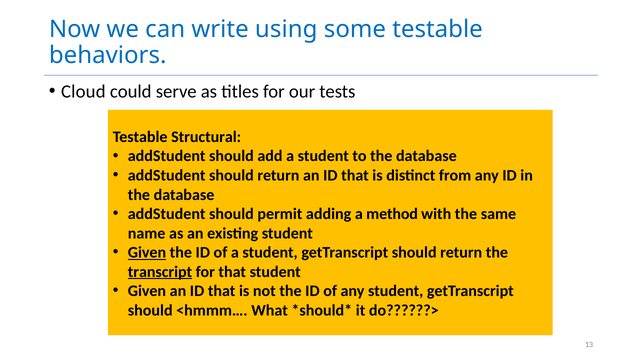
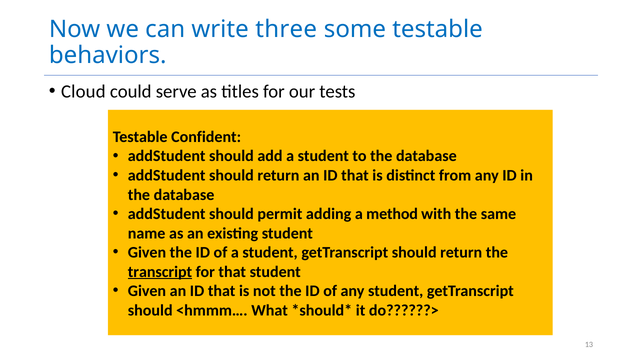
using: using -> three (286, 29)
Structural: Structural -> Confident (206, 137)
Given underline: present -> none (147, 253)
